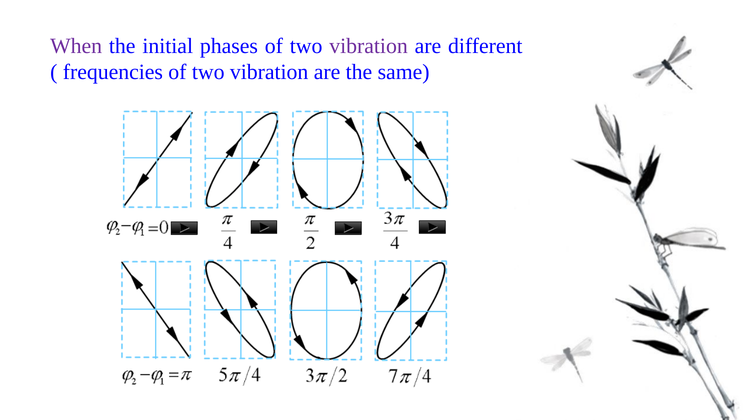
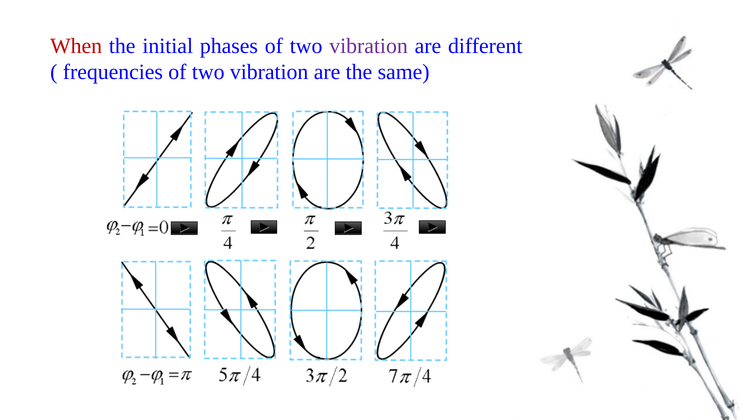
When colour: purple -> red (76, 46)
